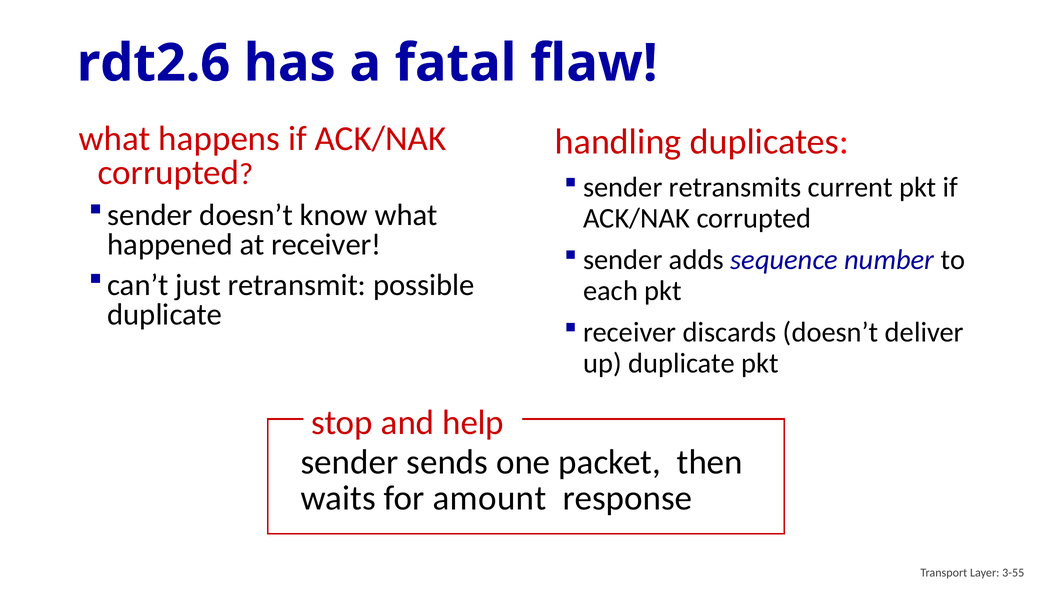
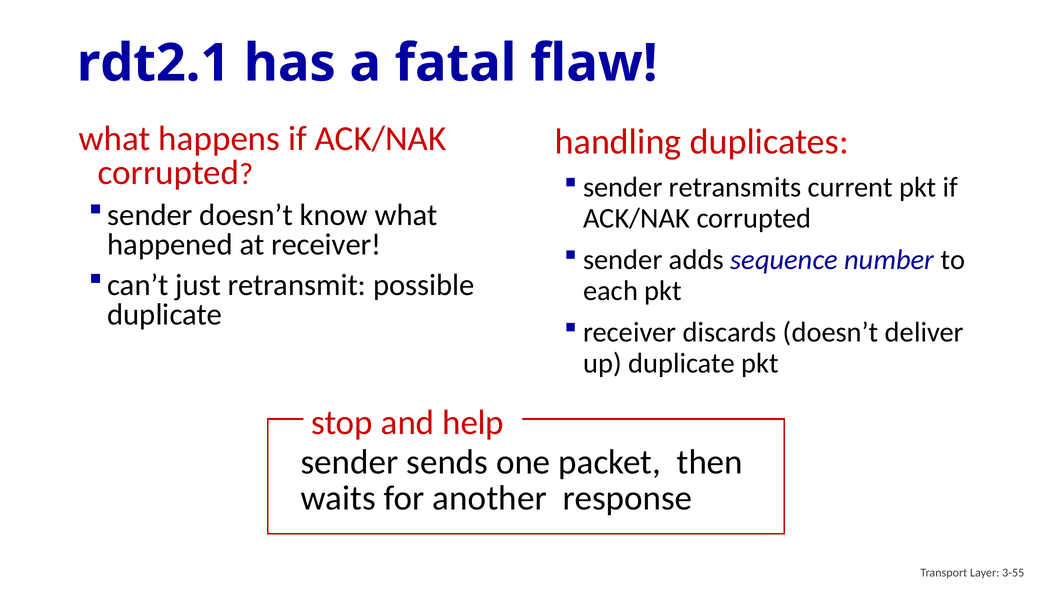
rdt2.6: rdt2.6 -> rdt2.1 (154, 63)
amount: amount -> another (490, 498)
